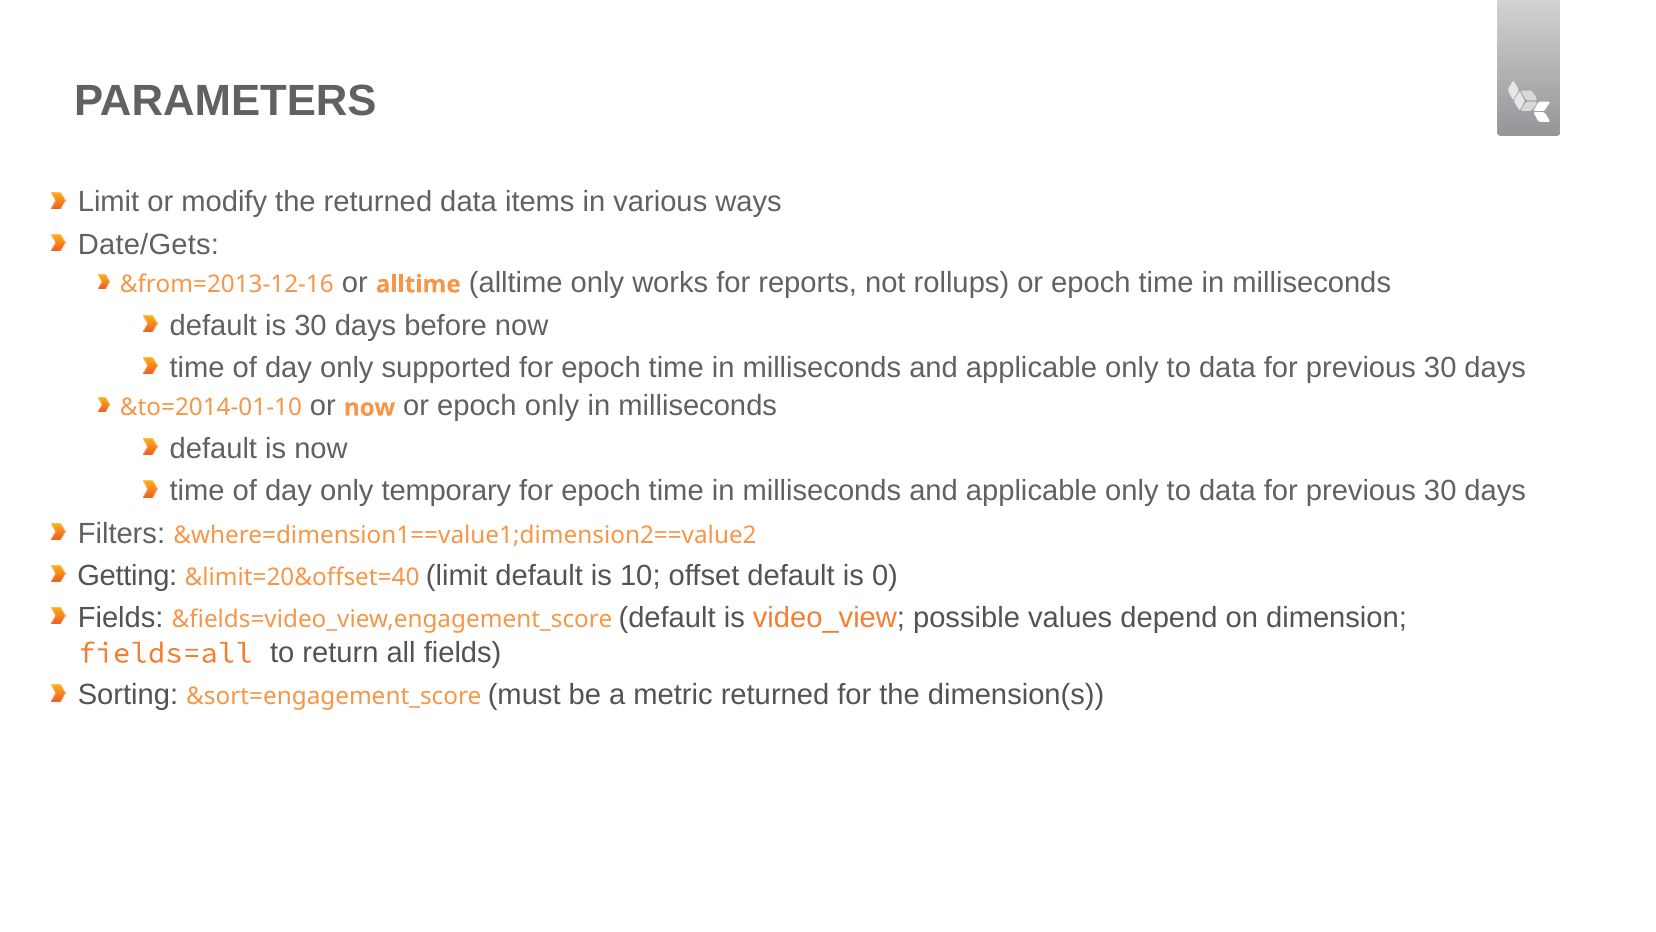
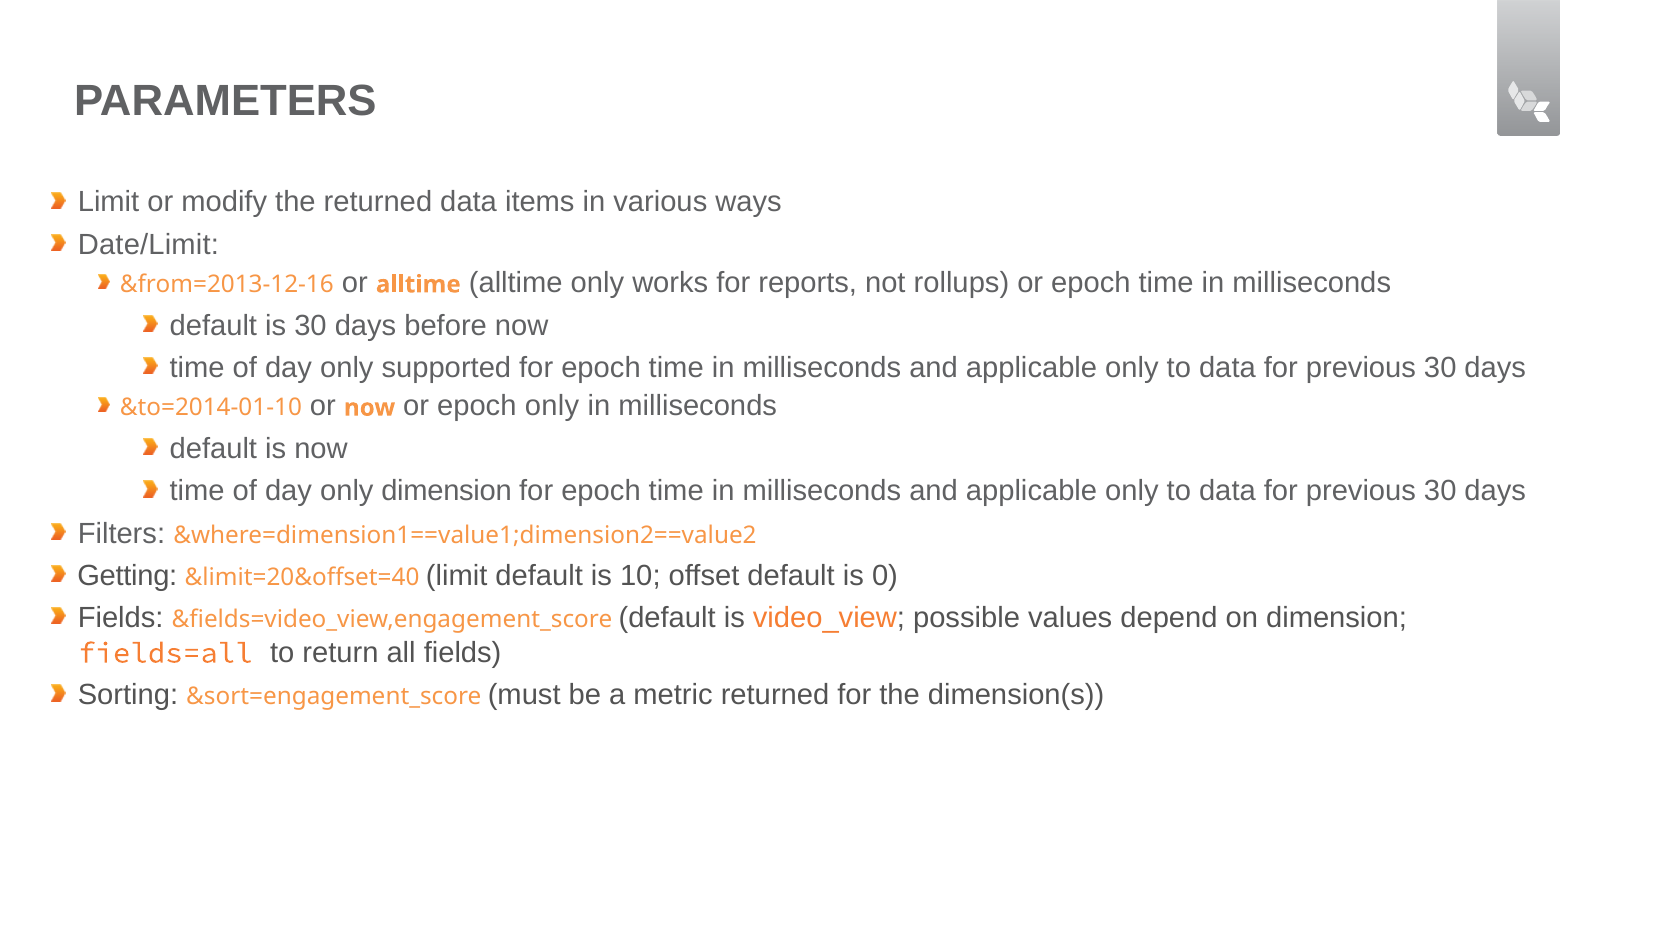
Date/Gets: Date/Gets -> Date/Limit (148, 244)
only temporary: temporary -> dimension (447, 491)
